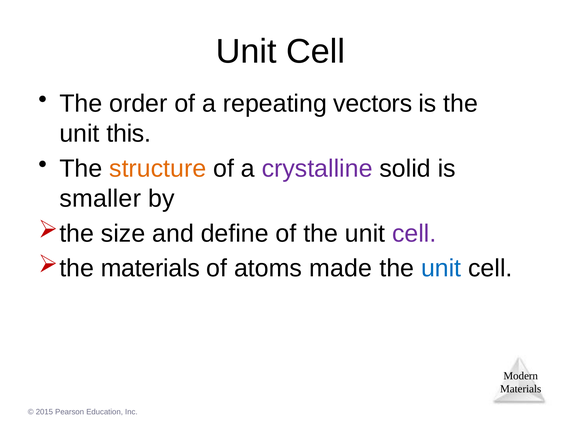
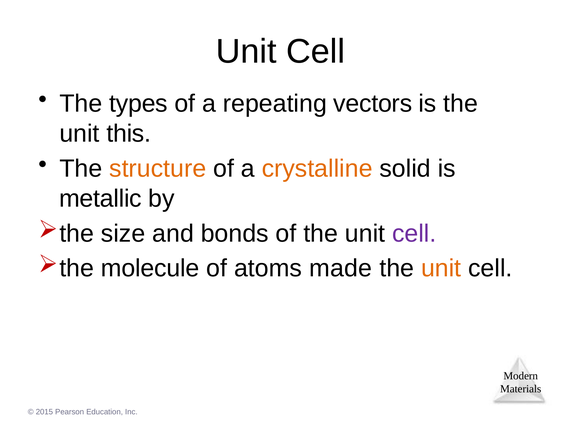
order: order -> types (138, 104)
crystalline colour: purple -> orange (317, 169)
smaller: smaller -> metallic (100, 198)
define: define -> bonds (235, 233)
materials: materials -> molecule (150, 268)
unit colour: blue -> orange (441, 268)
